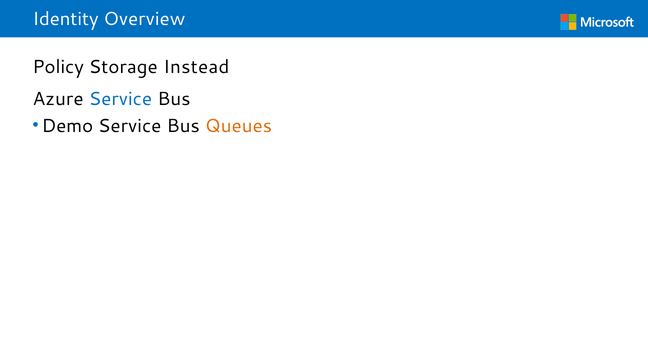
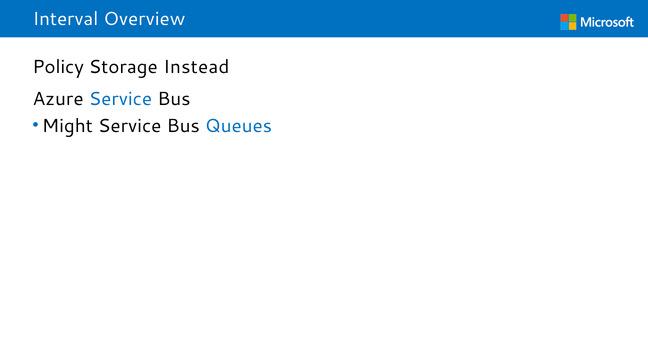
Identity: Identity -> Interval (66, 19)
Demo: Demo -> Might (67, 126)
Queues colour: orange -> blue (238, 126)
